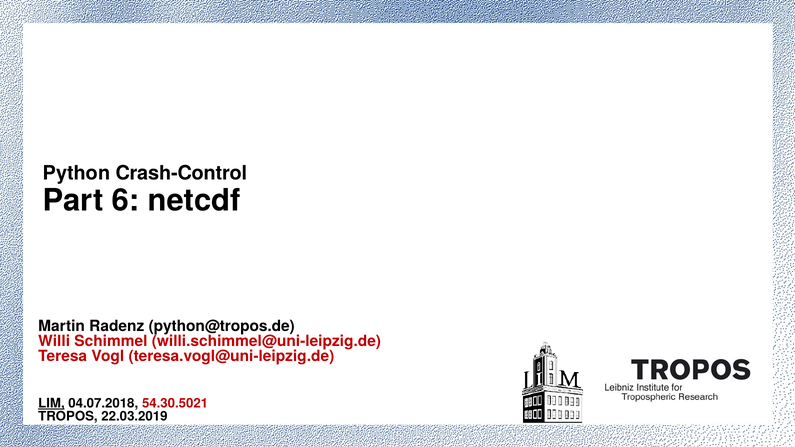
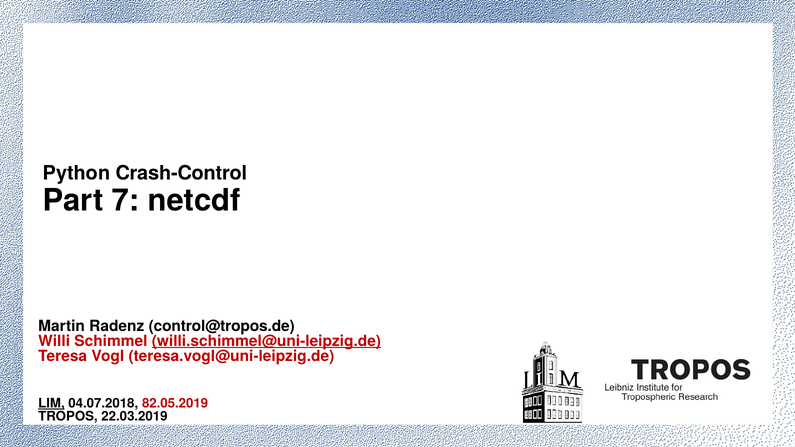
6: 6 -> 7 (126, 200)
python@tropos.de: python@tropos.de -> control@tropos.de (222, 326)
willi.schimmel@uni-leipzig.de underline: none -> present (266, 341)
54.30.5021: 54.30.5021 -> 82.05.2019 (175, 404)
